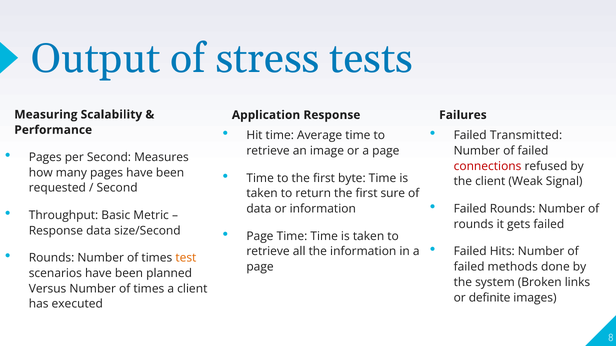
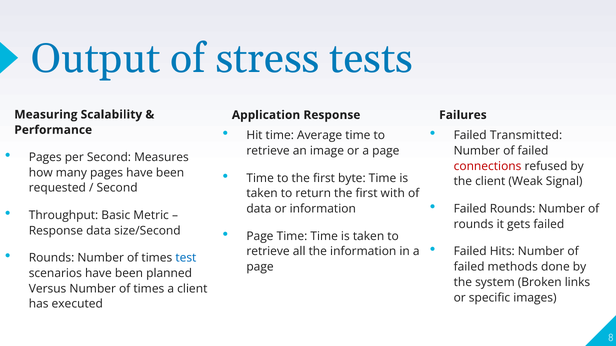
sure: sure -> with (393, 194)
test colour: orange -> blue (186, 258)
definite: definite -> specific (490, 298)
